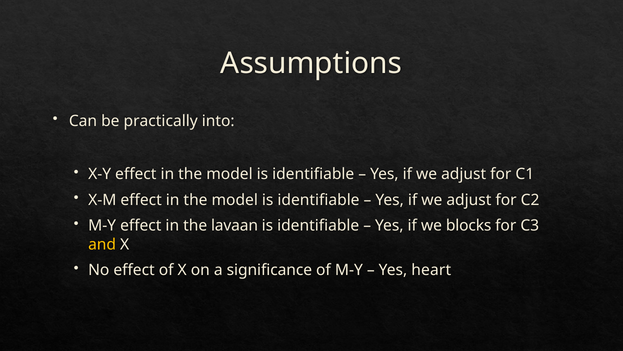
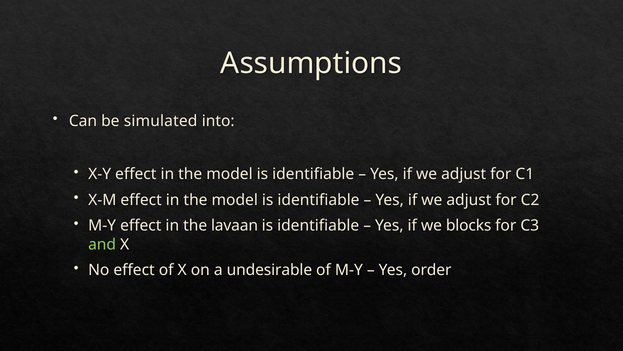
practically: practically -> simulated (161, 121)
and colour: yellow -> light green (102, 244)
significance: significance -> undesirable (269, 270)
heart: heart -> order (431, 270)
